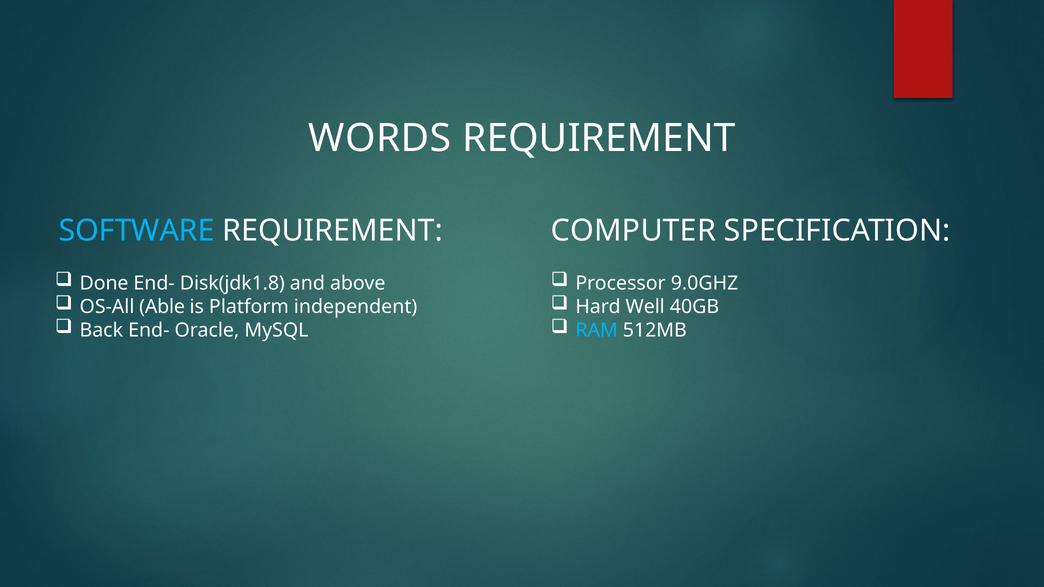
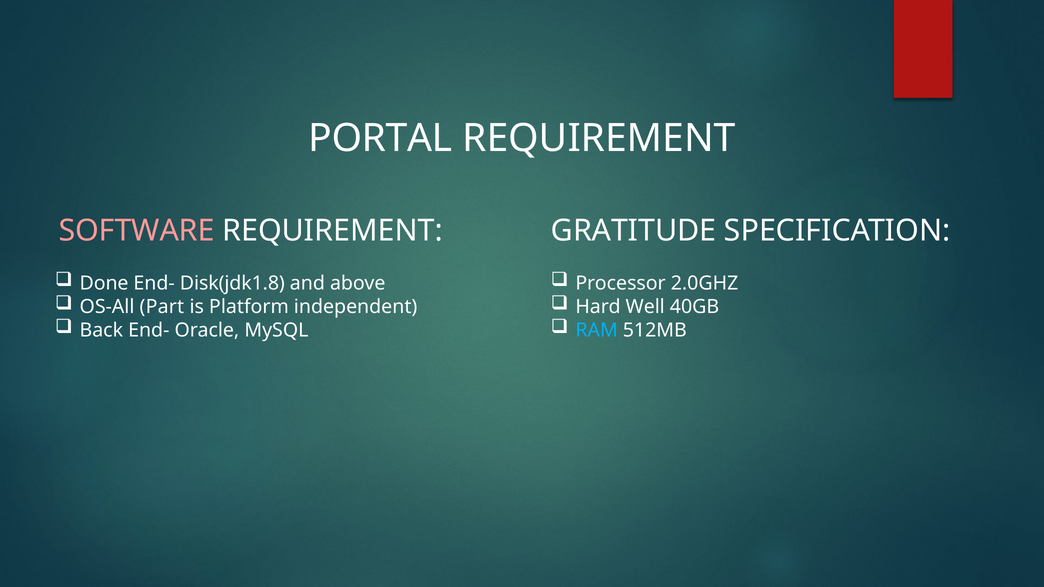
WORDS: WORDS -> PORTAL (380, 138)
SOFTWARE colour: light blue -> pink (137, 231)
COMPUTER: COMPUTER -> GRATITUDE (634, 231)
9.0GHZ: 9.0GHZ -> 2.0GHZ (705, 283)
Able: Able -> Part (162, 307)
